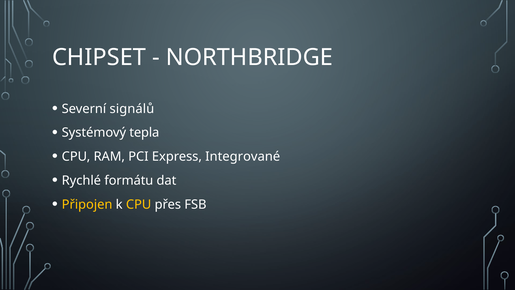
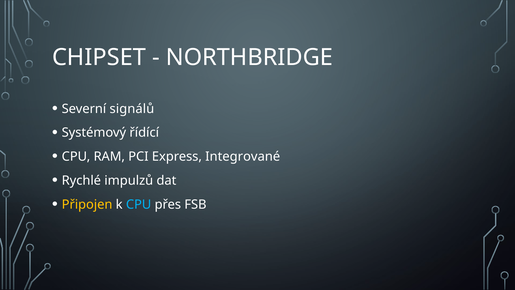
tepla: tepla -> řídící (144, 133)
formátu: formátu -> impulzů (129, 180)
CPU colour: yellow -> light blue (139, 204)
